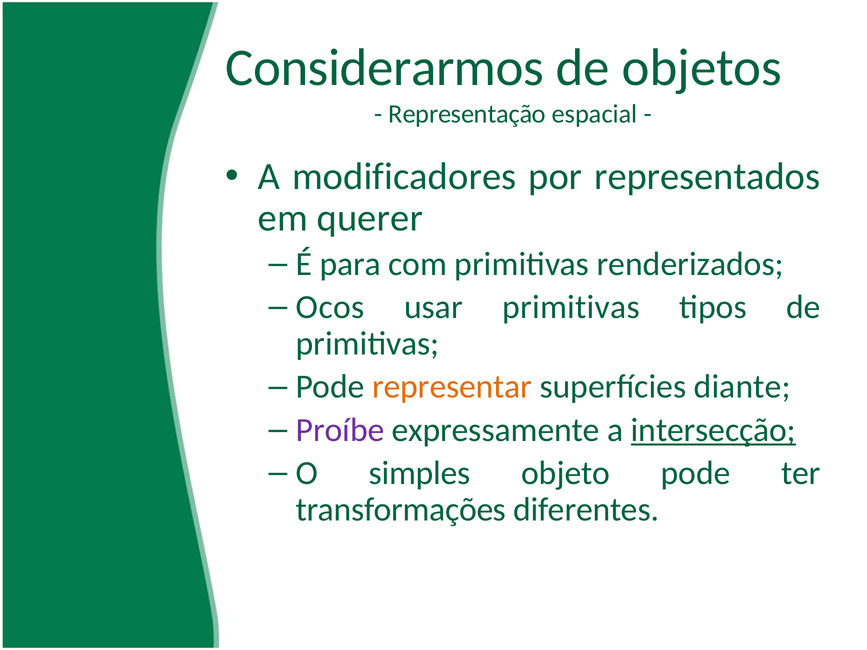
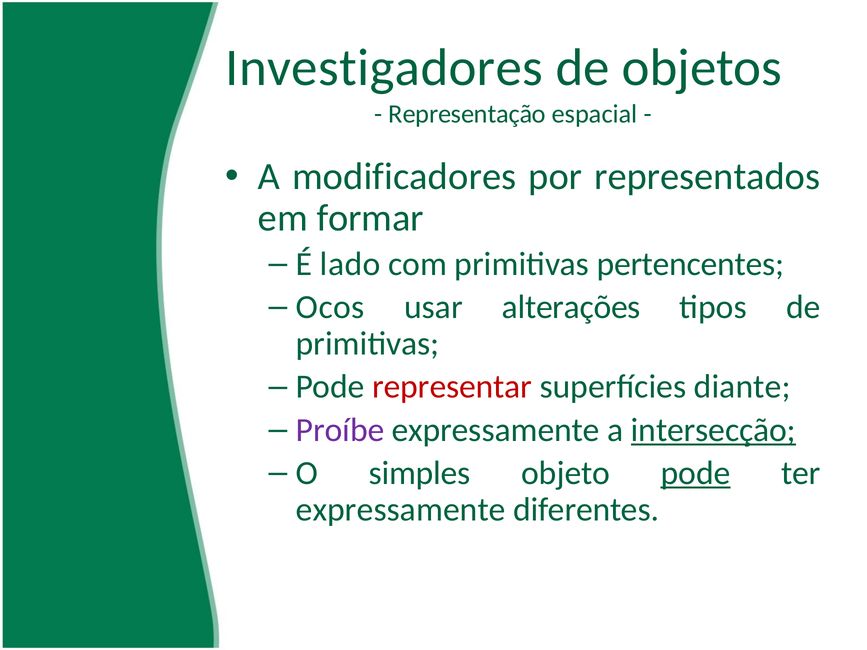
Considerarmos: Considerarmos -> Investigadores (384, 68)
querer: querer -> formar (370, 218)
para: para -> lado (350, 264)
renderizados: renderizados -> pertencentes (690, 264)
usar primitivas: primitivas -> alterações (571, 307)
representar colour: orange -> red (452, 387)
pode underline: none -> present (696, 473)
transformações: transformações -> expressamente (401, 510)
